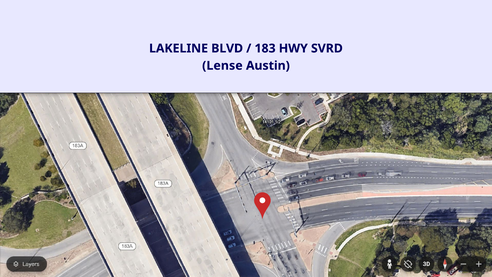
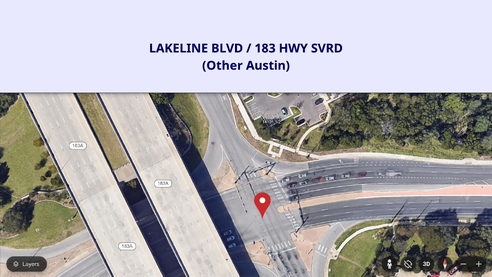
Lense: Lense -> Other (222, 66)
